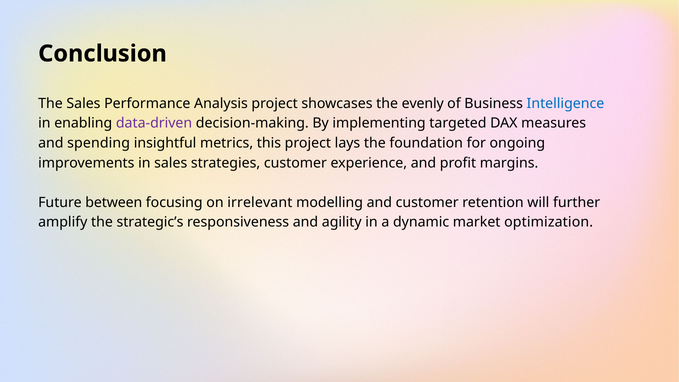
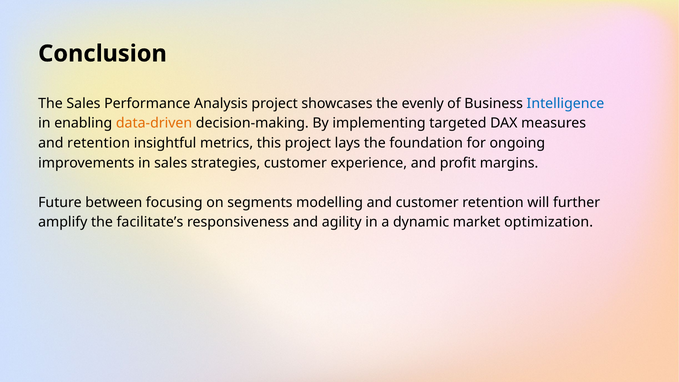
data-driven colour: purple -> orange (154, 123)
and spending: spending -> retention (99, 143)
irrelevant: irrelevant -> segments (260, 202)
strategic’s: strategic’s -> facilitate’s (150, 222)
